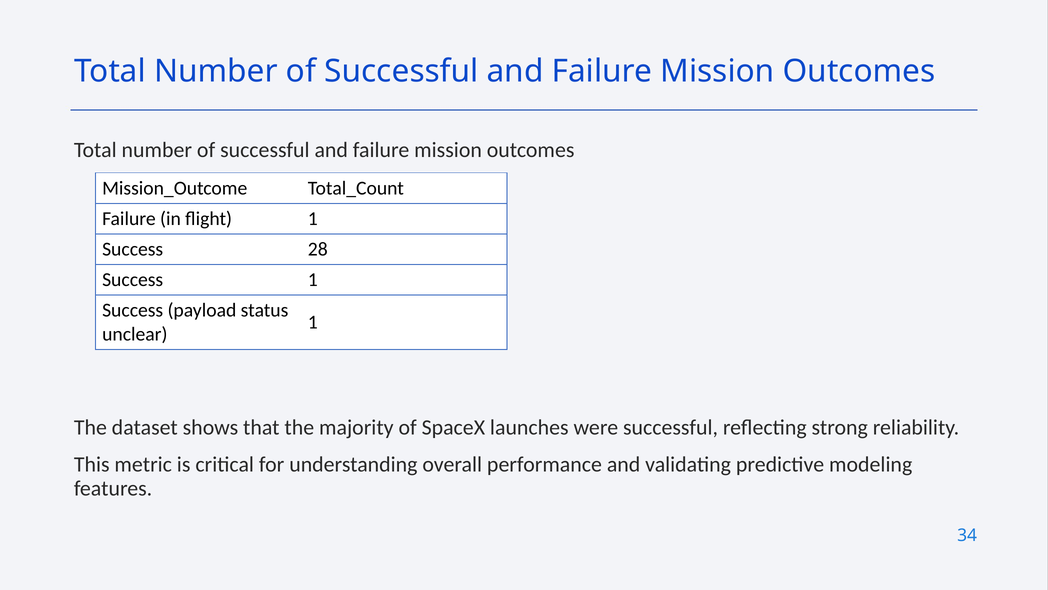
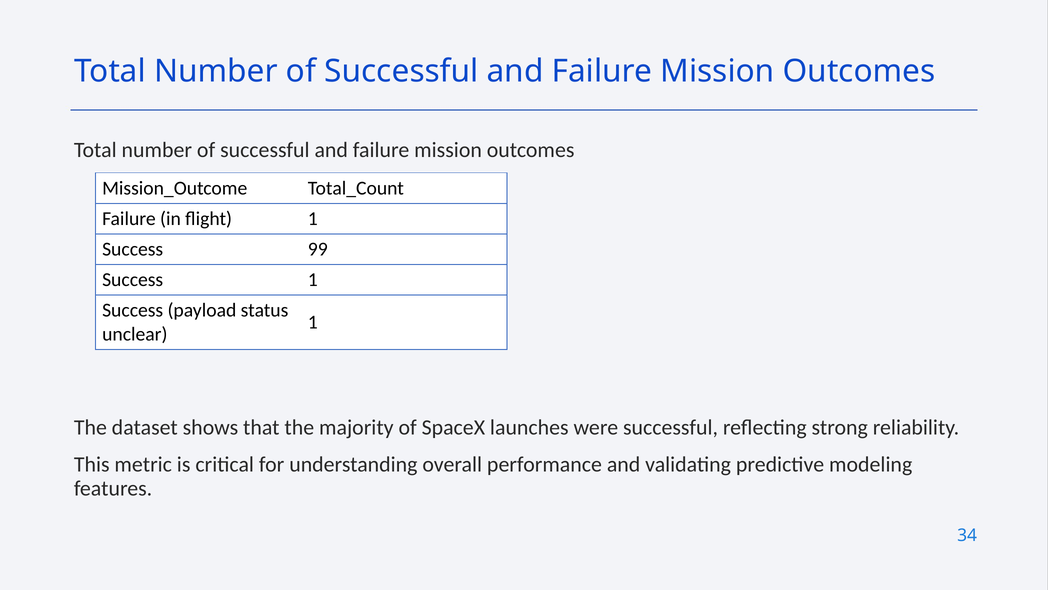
28: 28 -> 99 (318, 249)
